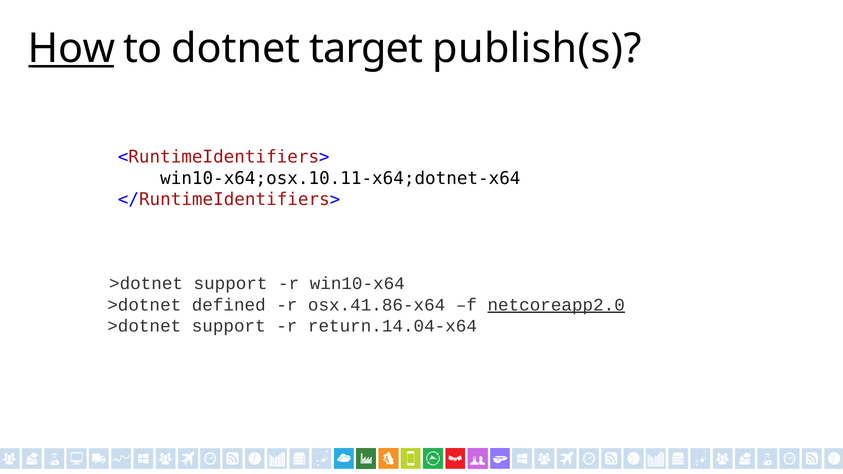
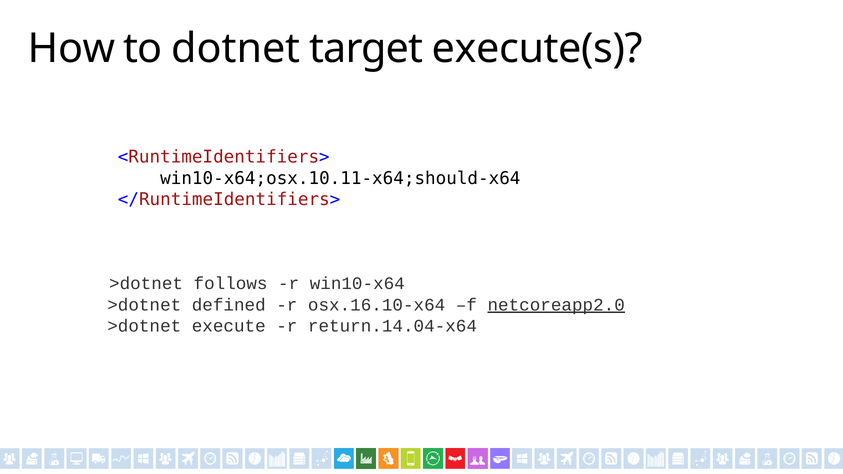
How underline: present -> none (72, 48)
publish(s: publish(s -> execute(s (537, 48)
win10-x64;osx.10.11-x64;dotnet-x64: win10-x64;osx.10.11-x64;dotnet-x64 -> win10-x64;osx.10.11-x64;should-x64 (340, 178)
support: support -> follows (231, 284)
osx.41.86-x64: osx.41.86-x64 -> osx.16.10-x64 (377, 305)
support: support -> execute (229, 326)
